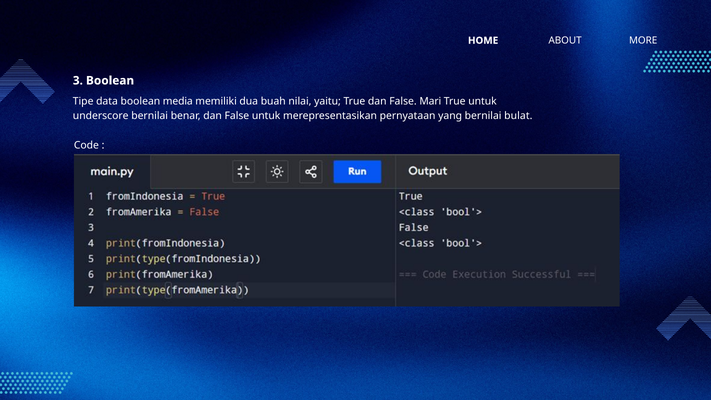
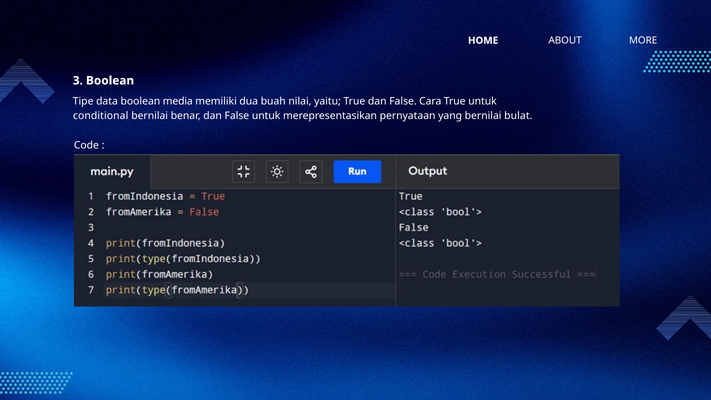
Mari: Mari -> Cara (430, 101)
underscore: underscore -> conditional (101, 116)
